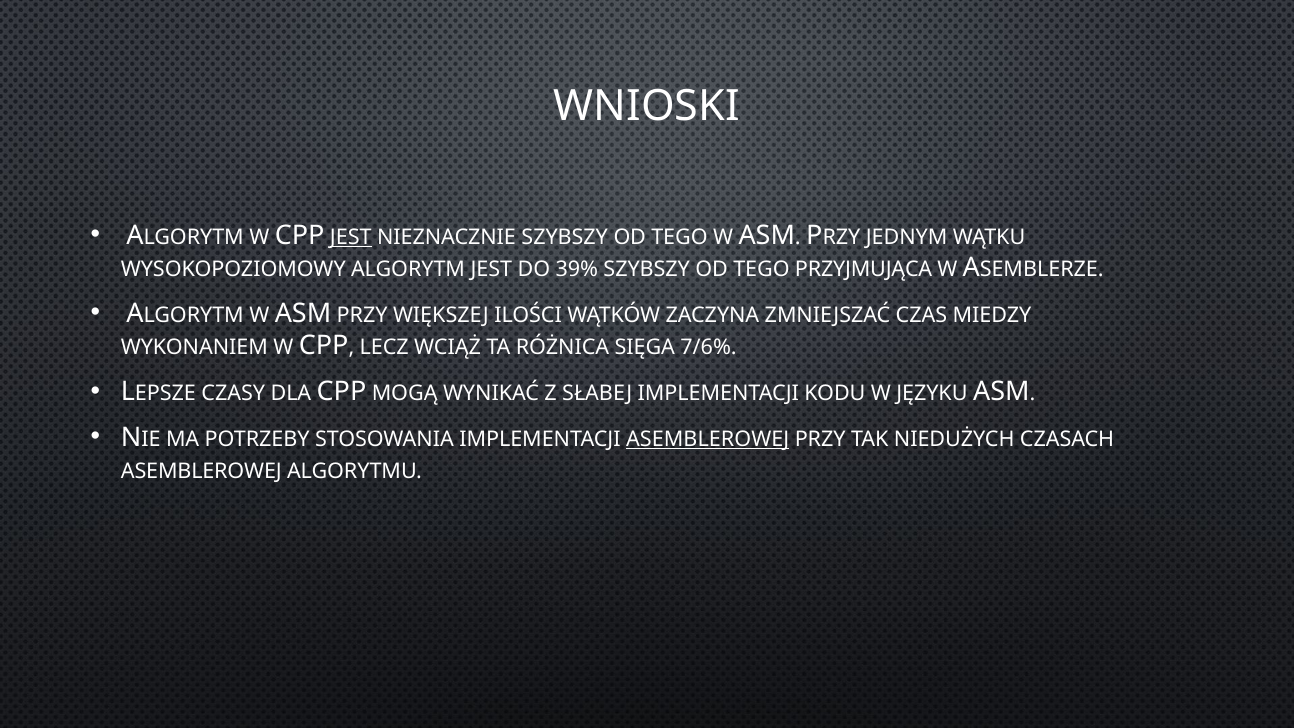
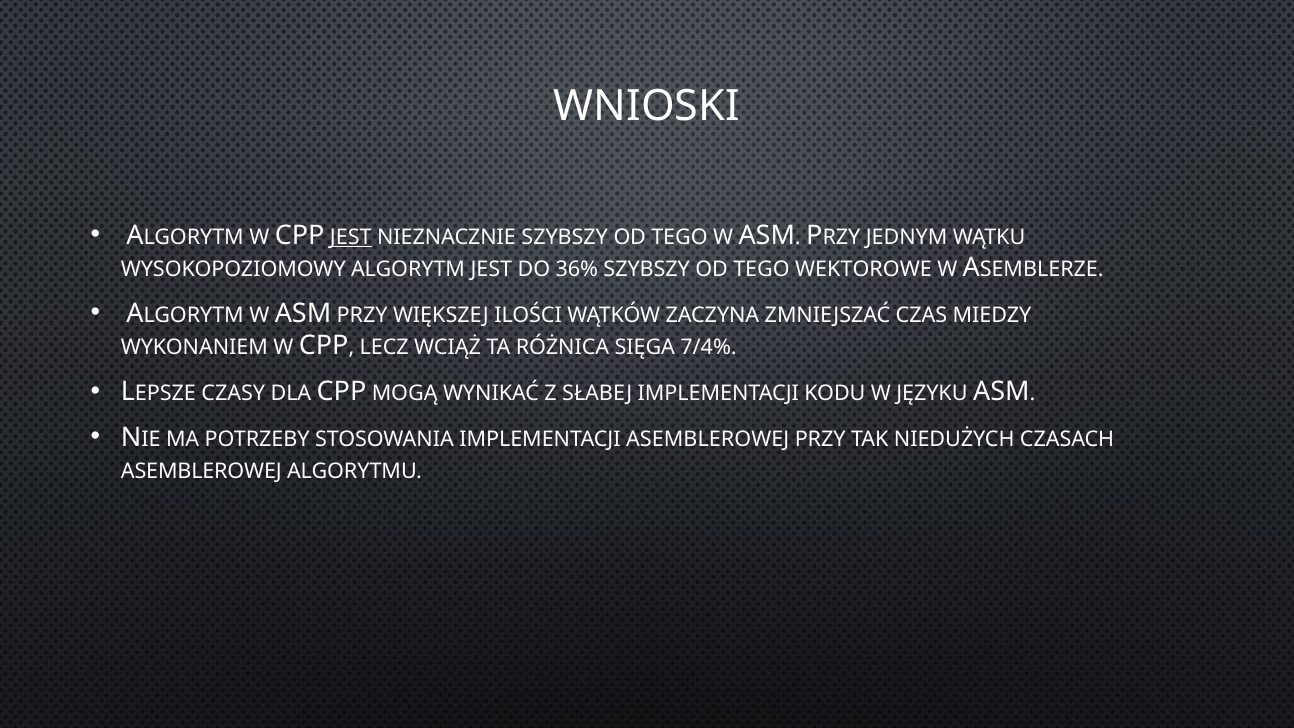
39%: 39% -> 36% (577, 269)
PRZYJMUJĄCA: PRZYJMUJĄCA -> WEKTOROWE (863, 269)
7/6%: 7/6% -> 7/4% (709, 348)
ASEMBLEROWEJ underline: present -> none (708, 439)
